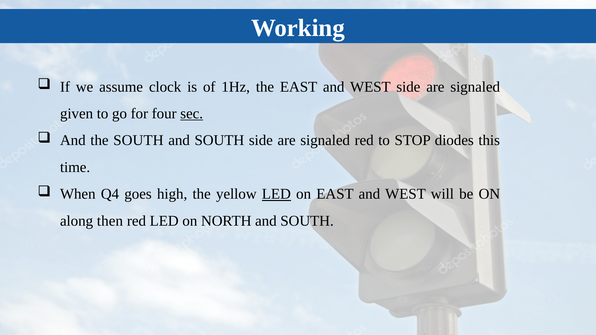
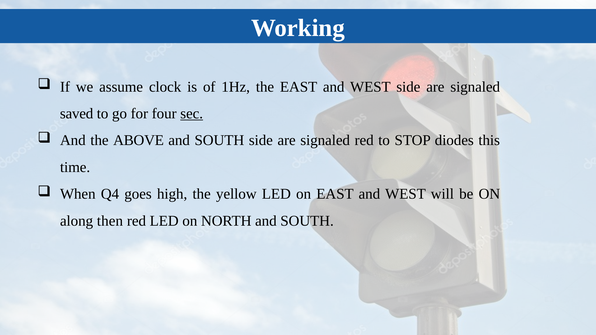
given: given -> saved (77, 114)
the SOUTH: SOUTH -> ABOVE (139, 140)
LED underline: present -> none (276, 194)
